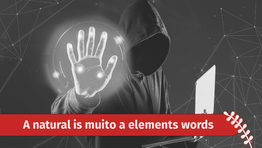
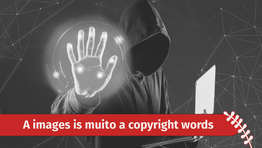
natural: natural -> images (52, 124)
elements: elements -> copyright (153, 124)
